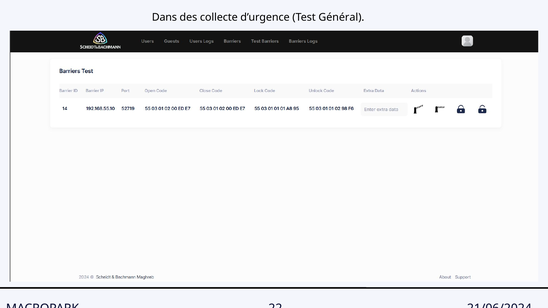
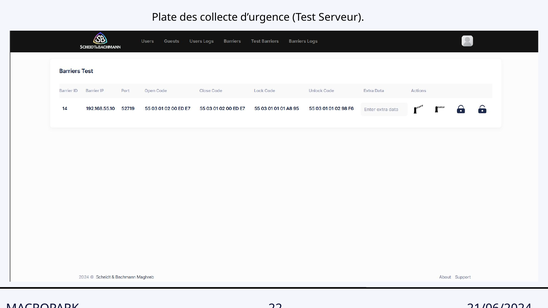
Dans: Dans -> Plate (164, 17)
Général: Général -> Serveur (341, 17)
